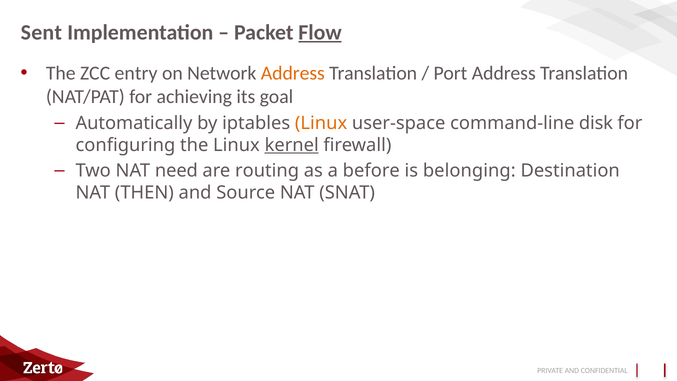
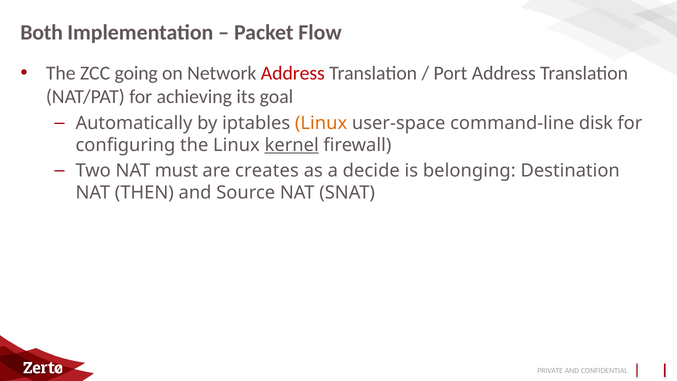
Sent: Sent -> Both (42, 32)
Flow underline: present -> none (320, 32)
entry: entry -> going (136, 73)
Address colour: orange -> red (293, 73)
need: need -> must (176, 171)
routing: routing -> creates (267, 171)
before: before -> decide (371, 171)
